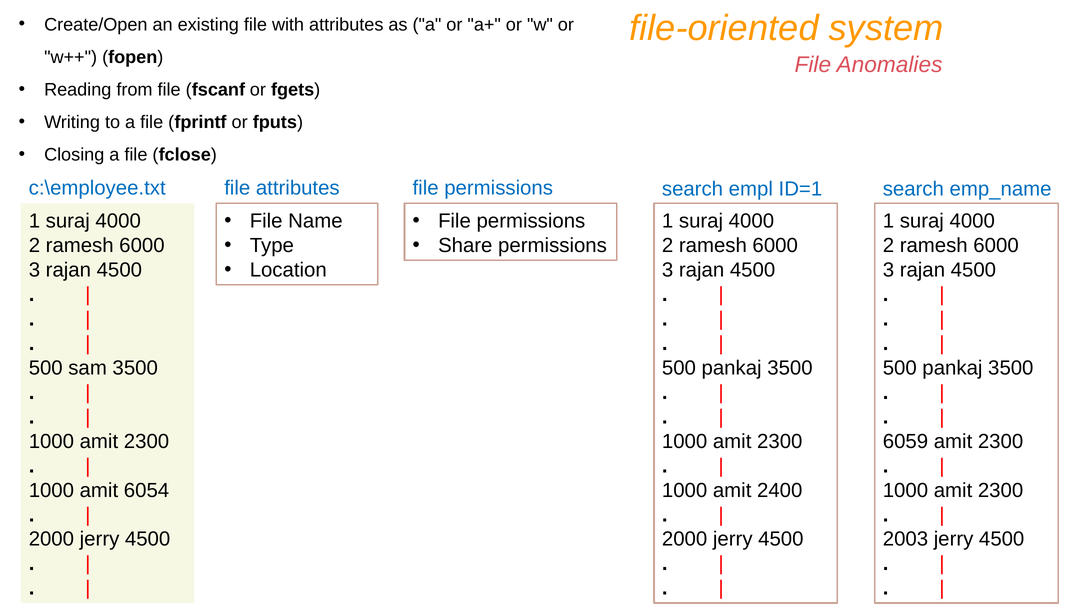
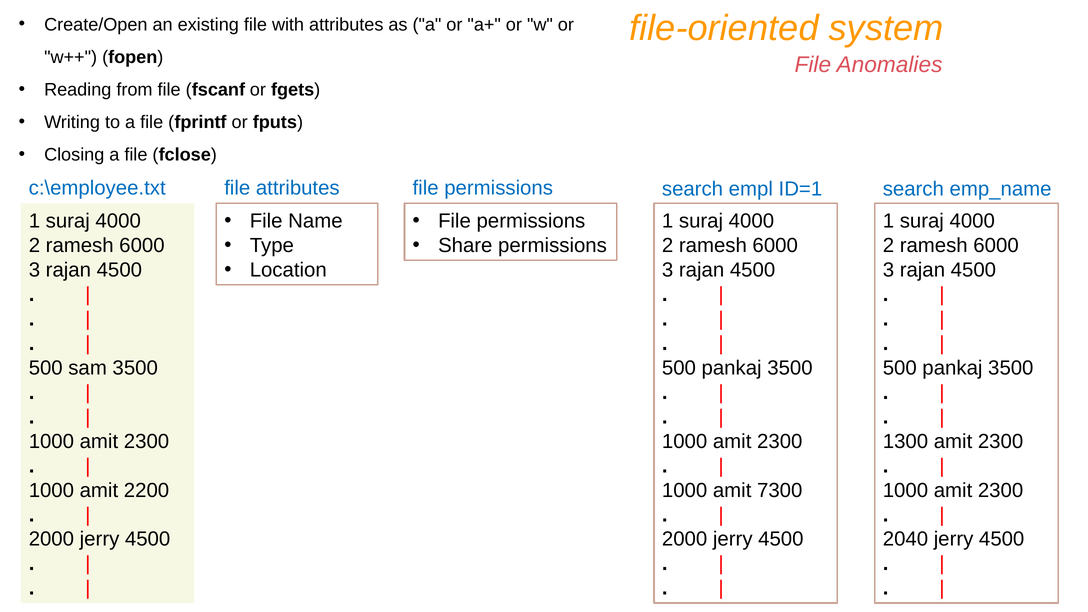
6059: 6059 -> 1300 (905, 441)
6054: 6054 -> 2200 (147, 490)
2400: 2400 -> 7300 (780, 490)
2003: 2003 -> 2040 (905, 539)
